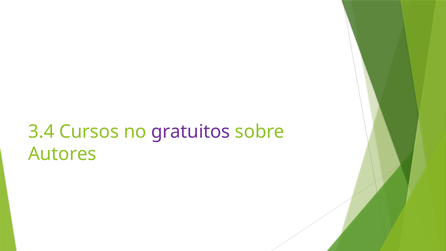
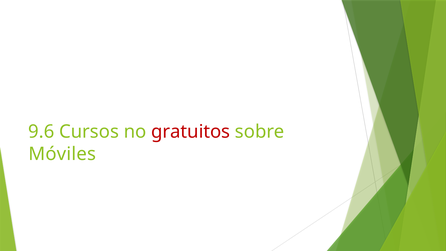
3.4: 3.4 -> 9.6 (41, 132)
gratuitos colour: purple -> red (191, 132)
Autores: Autores -> Móviles (62, 154)
